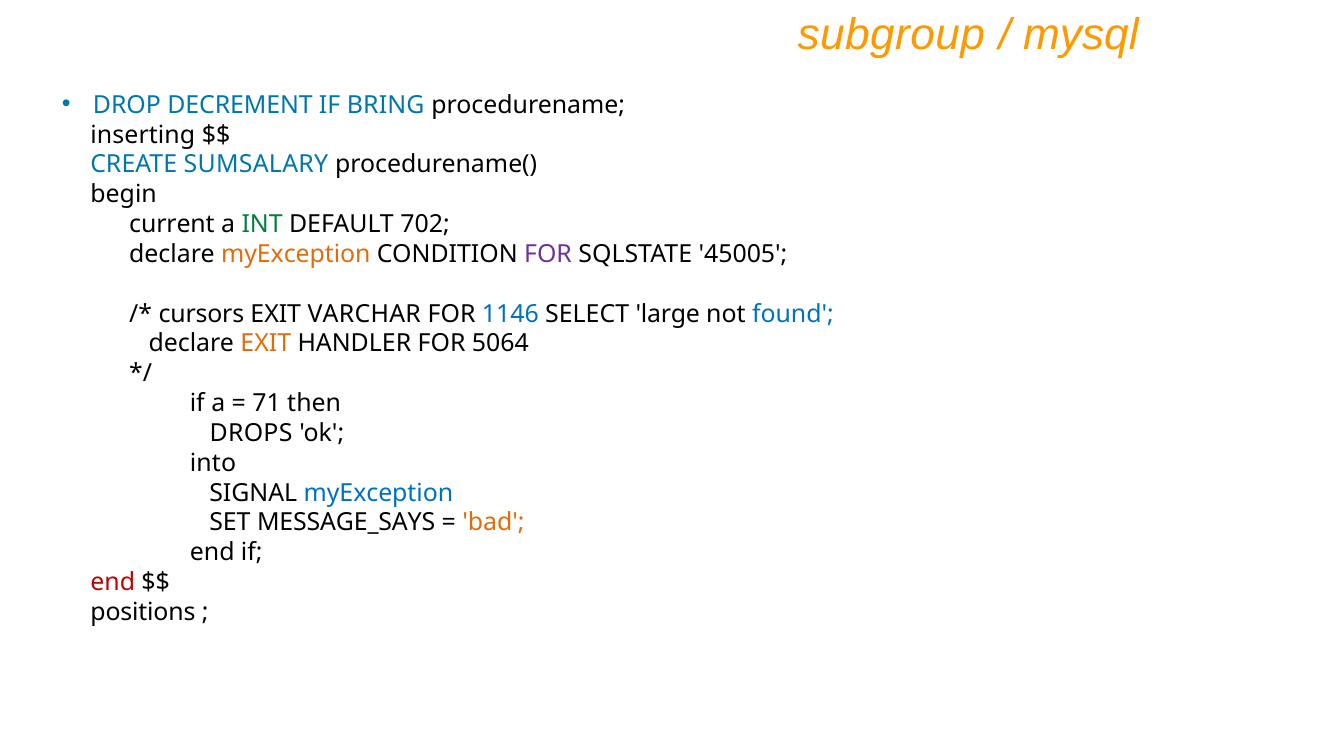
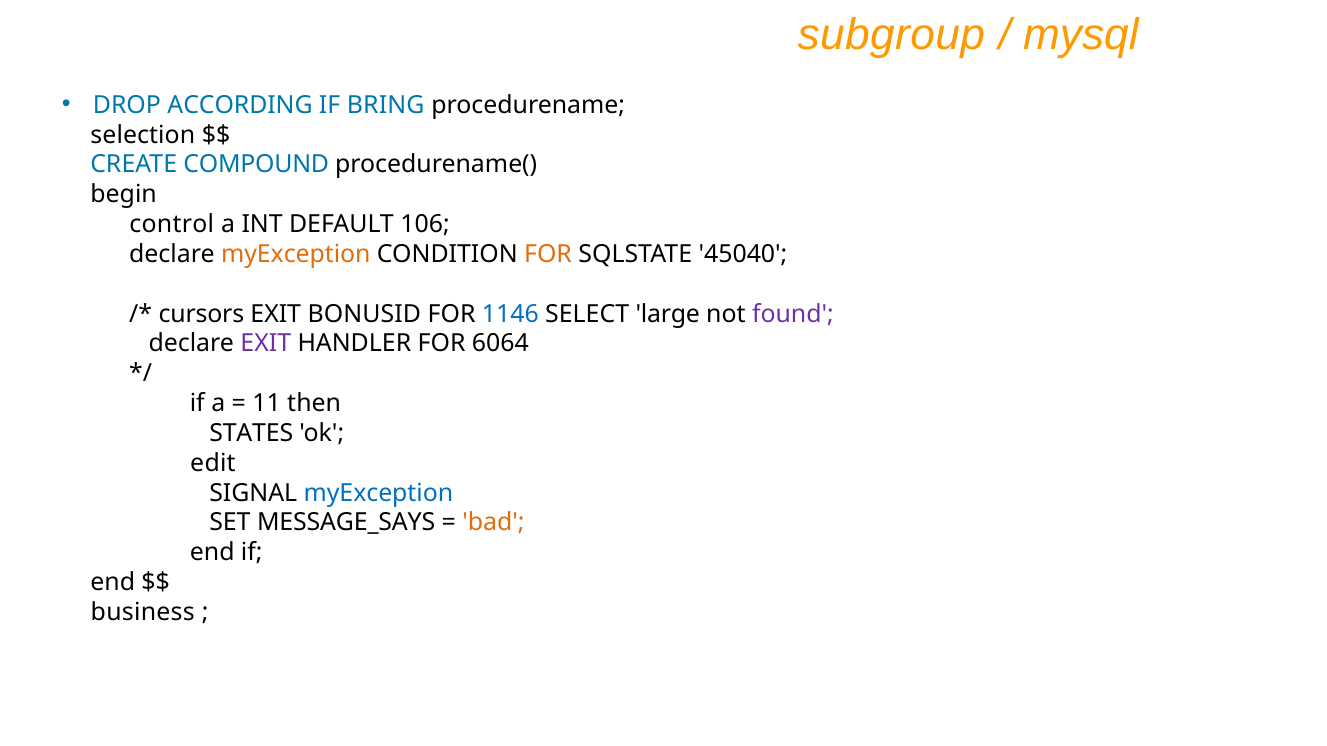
DECREMENT: DECREMENT -> ACCORDING (240, 105)
inserting: inserting -> selection (143, 135)
SUMSALARY: SUMSALARY -> COMPOUND (256, 165)
current: current -> control (172, 224)
INT colour: green -> black (262, 224)
702: 702 -> 106 (425, 224)
FOR colour: purple -> orange (548, 254)
45005: 45005 -> 45040 (743, 254)
VARCHAR: VARCHAR -> BONUSID (364, 314)
found colour: blue -> purple (793, 314)
EXIT colour: orange -> purple (266, 344)
5064: 5064 -> 6064 (500, 344)
71: 71 -> 11 (267, 404)
DROPS: DROPS -> STATES (251, 433)
into: into -> edit (213, 463)
end colour: red -> black (113, 583)
positions: positions -> business (143, 613)
